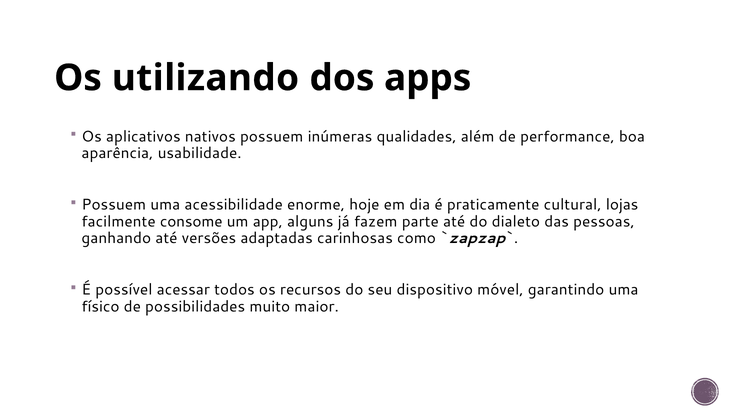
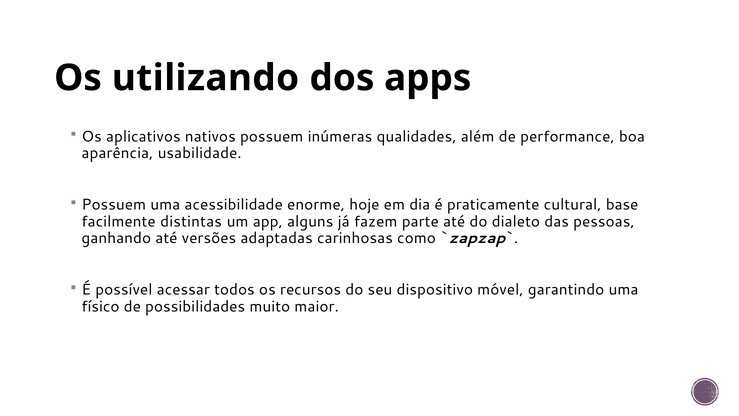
lojas: lojas -> base (622, 205)
consome: consome -> distintas (191, 221)
